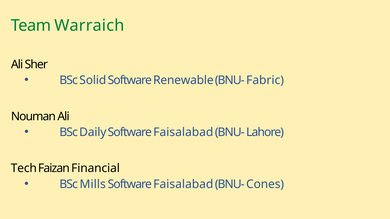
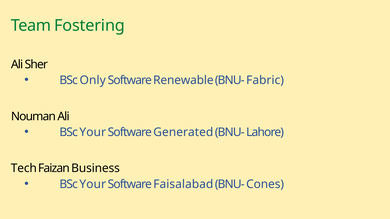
Warraich: Warraich -> Fostering (90, 26)
Solid: Solid -> Only (93, 80)
Daily: Daily -> Your (93, 132)
Faisalabad: Faisalabad -> Generated (183, 132)
Financial: Financial -> Business (96, 169)
Mills: Mills -> Your (93, 184)
